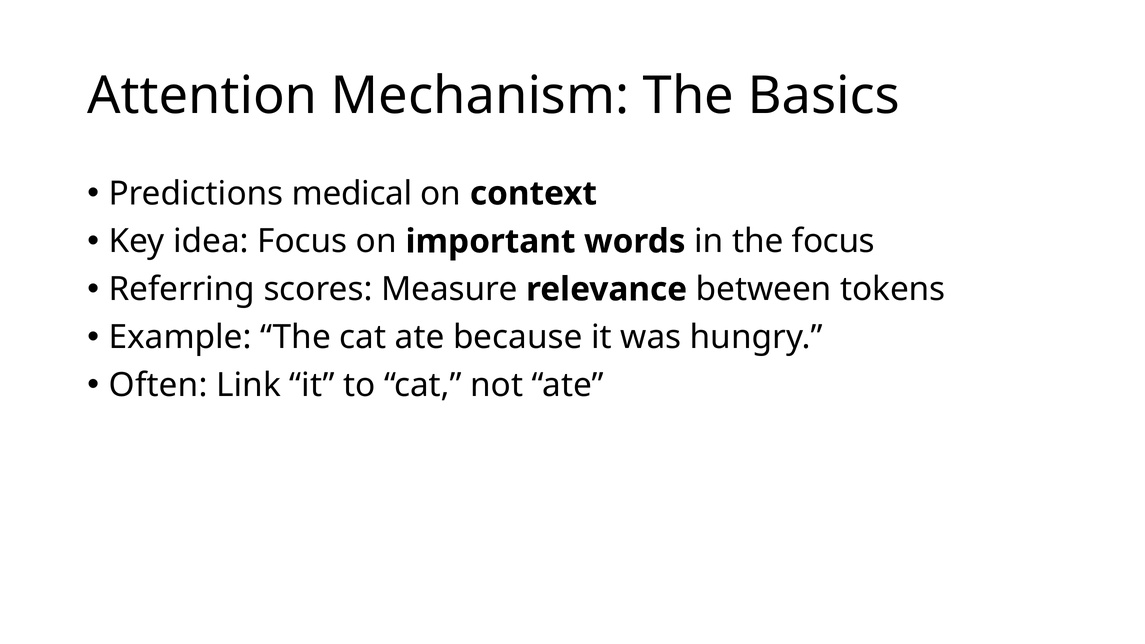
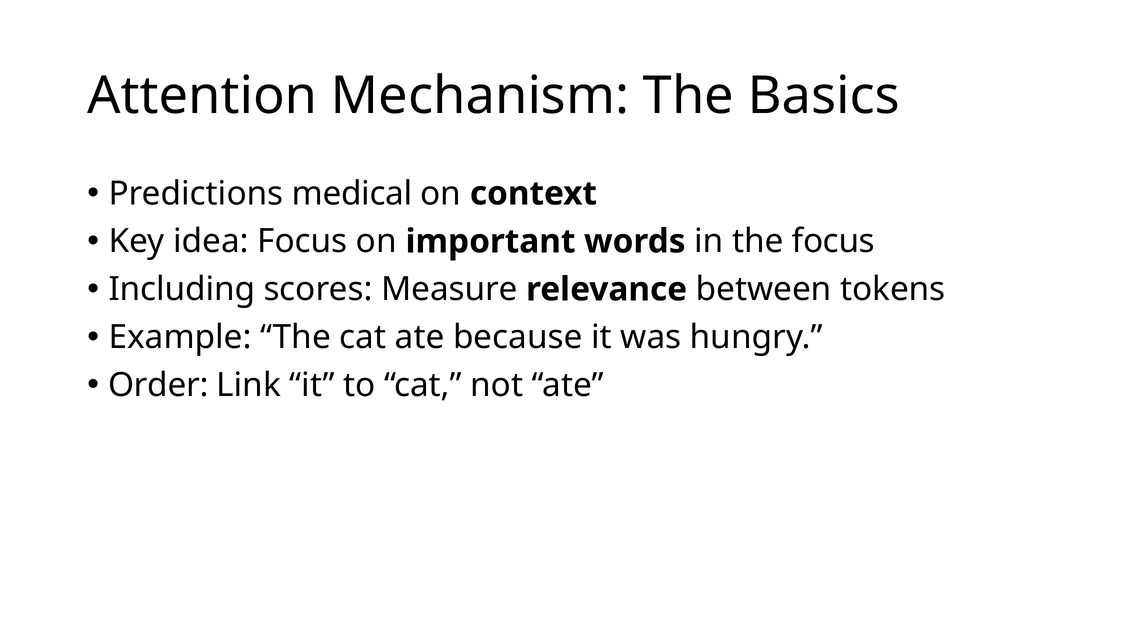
Referring: Referring -> Including (182, 289)
Often: Often -> Order (158, 385)
